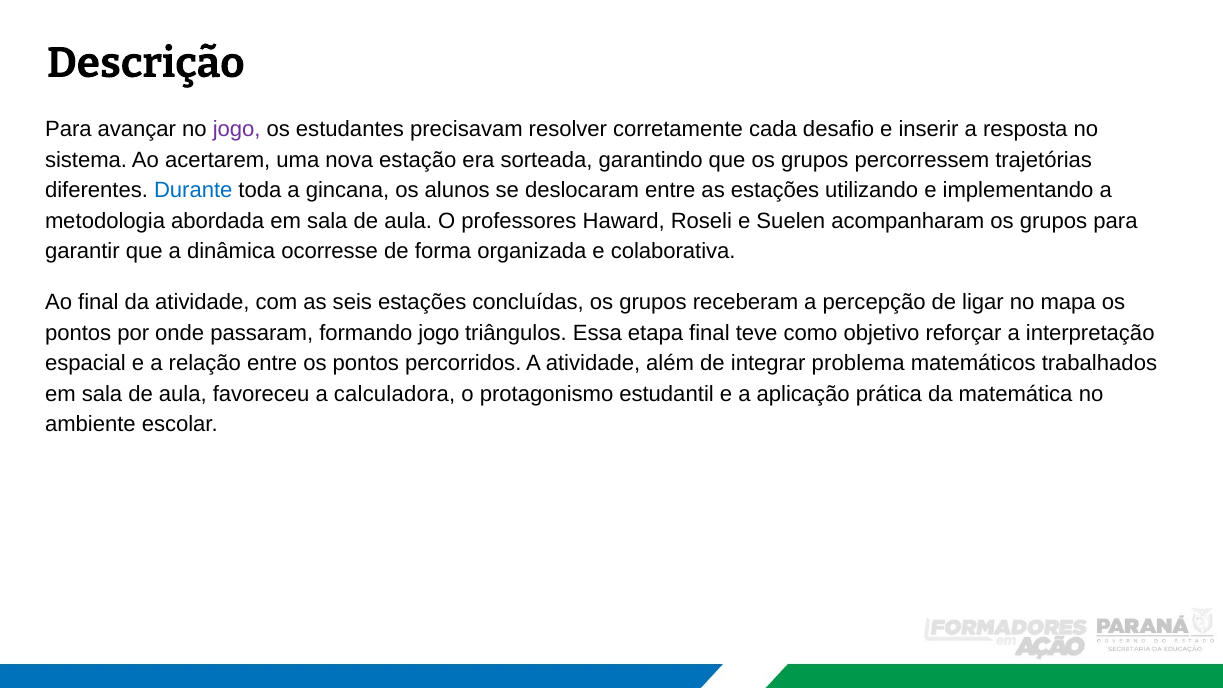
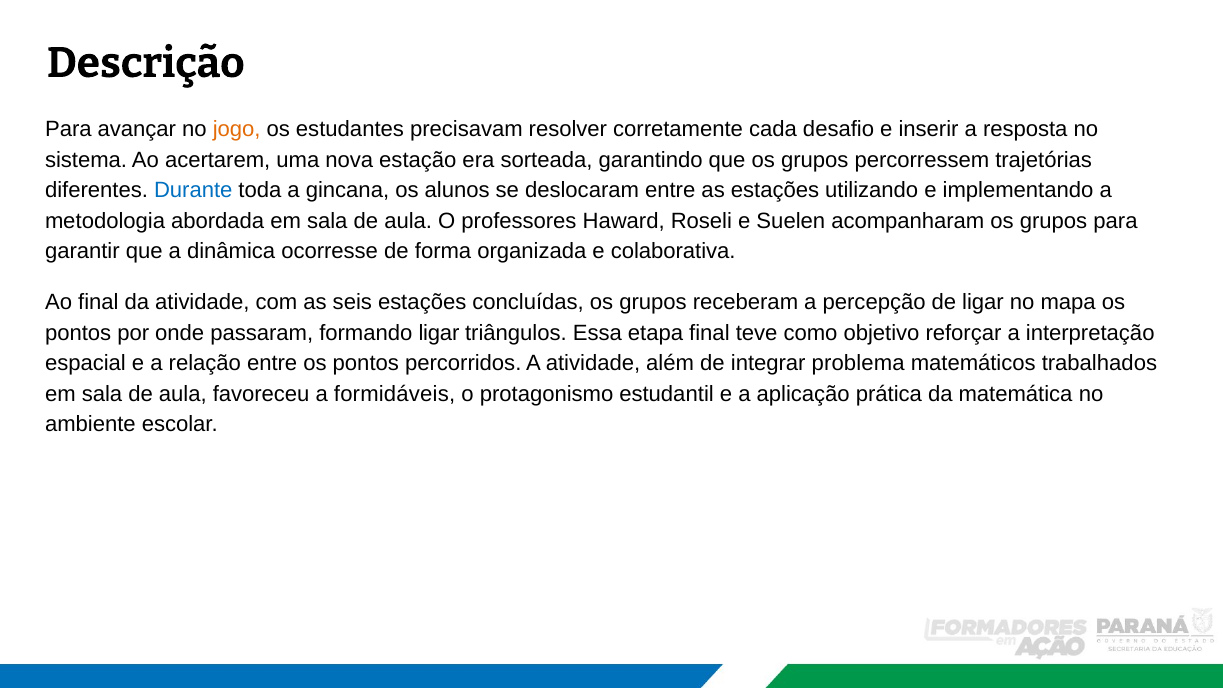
jogo colour: purple -> orange (237, 129)
formando jogo: jogo -> ligar (439, 333)
calculadora: calculadora -> formidáveis (395, 394)
